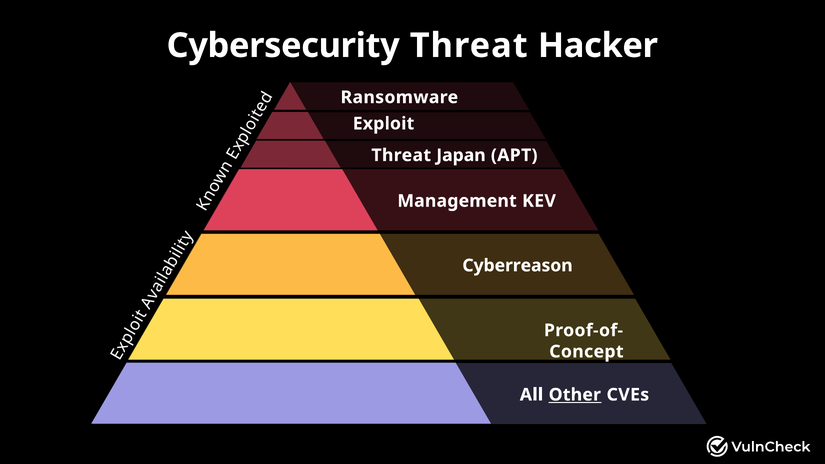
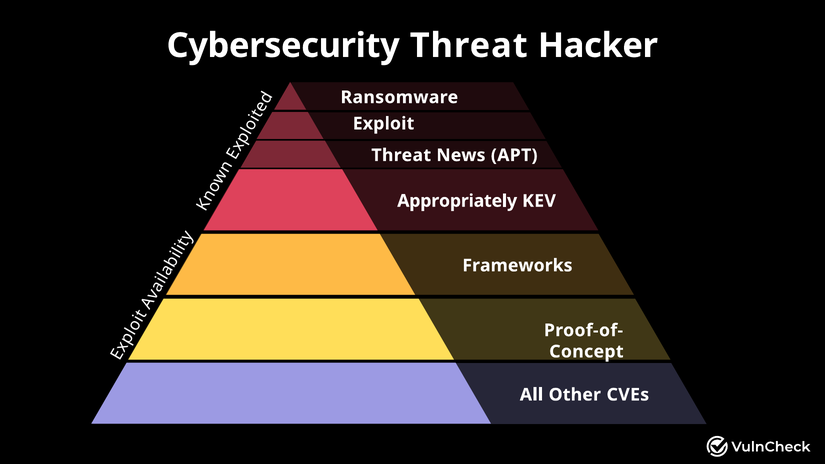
Japan: Japan -> News (461, 155)
Management: Management -> Appropriately (457, 201)
Cyberreason: Cyberreason -> Frameworks (517, 266)
Other underline: present -> none (575, 395)
